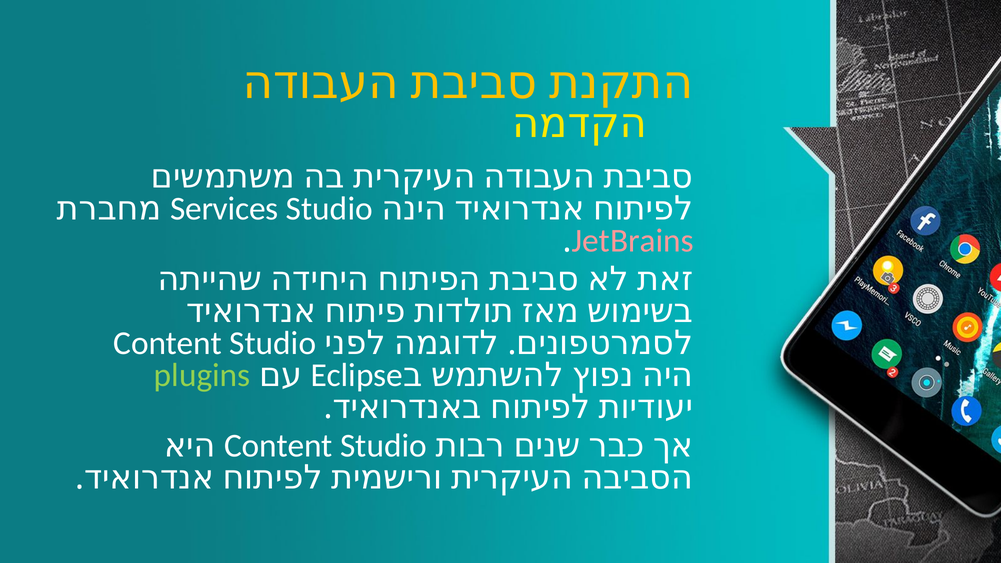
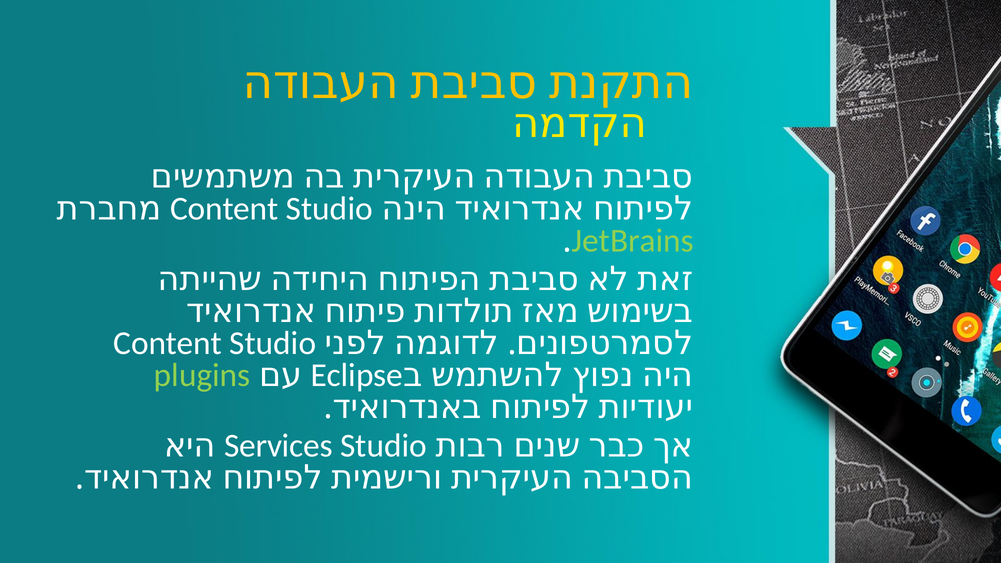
Services: Services -> Content (224, 209)
JetBrains colour: pink -> light green (633, 241)
Content: Content -> Services (278, 446)
